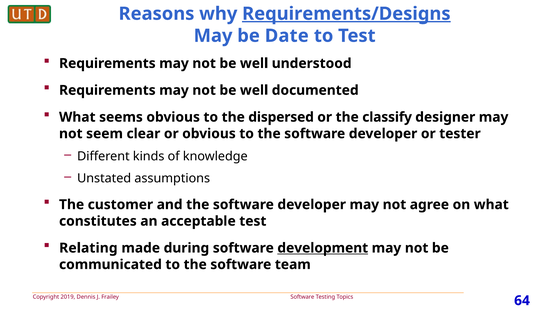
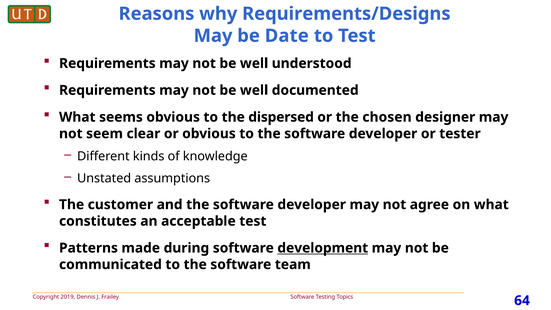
Requirements/Designs underline: present -> none (346, 14)
classify: classify -> chosen (387, 117)
Relating: Relating -> Patterns (88, 248)
